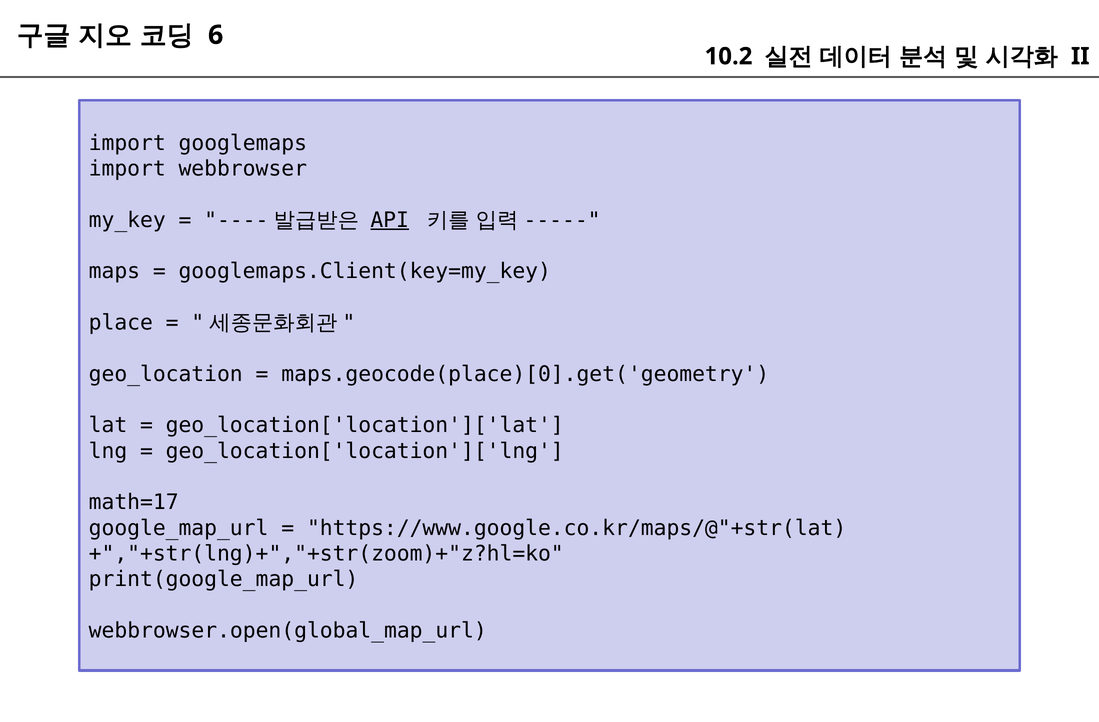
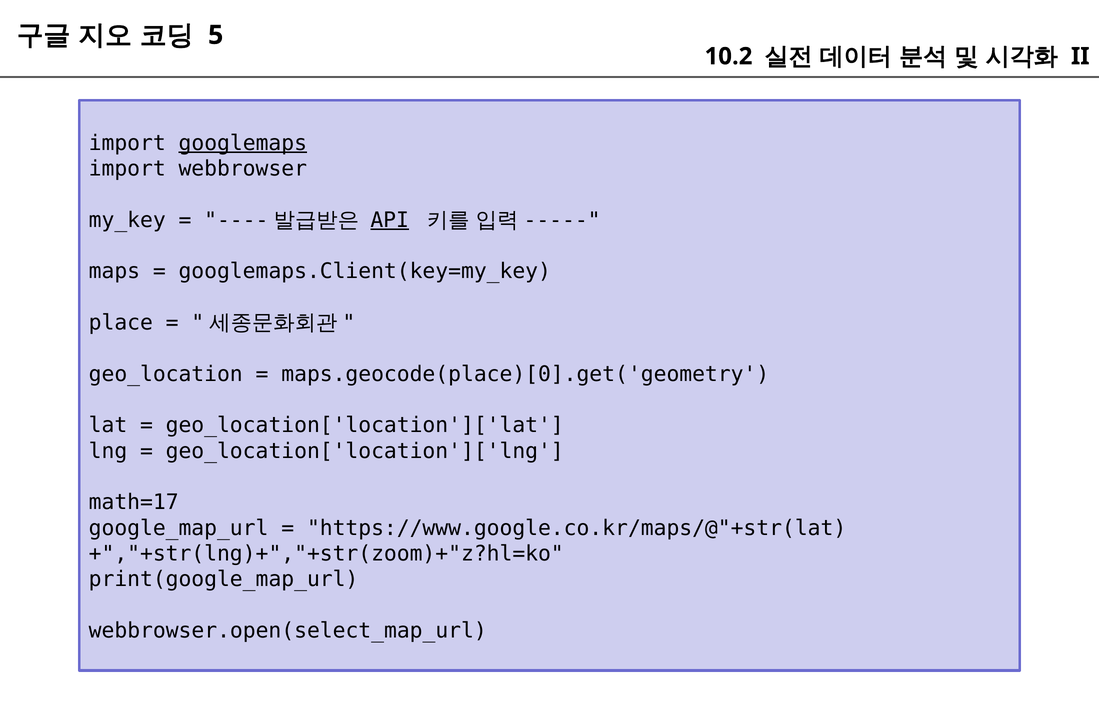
6: 6 -> 5 (216, 35)
googlemaps underline: none -> present (243, 143)
webbrowser.open(global_map_url: webbrowser.open(global_map_url -> webbrowser.open(select_map_url (288, 630)
